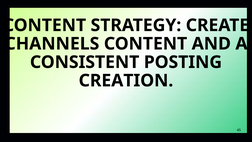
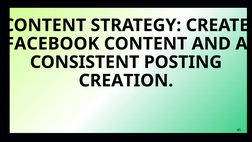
CHANNELS: CHANNELS -> FACEBOOK (52, 44)
